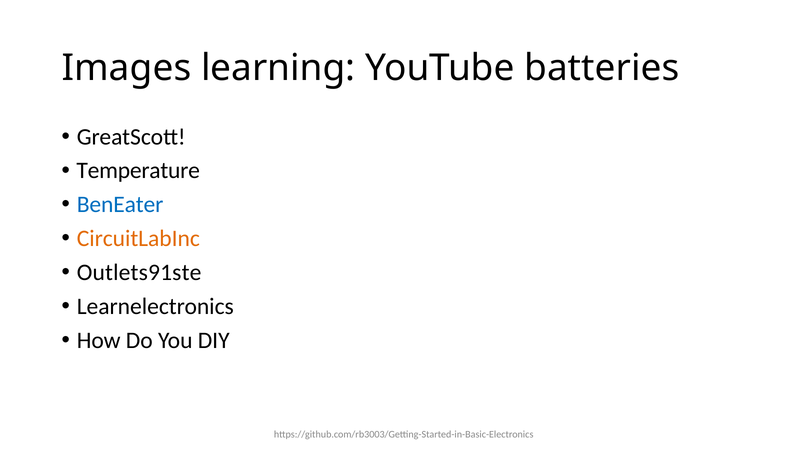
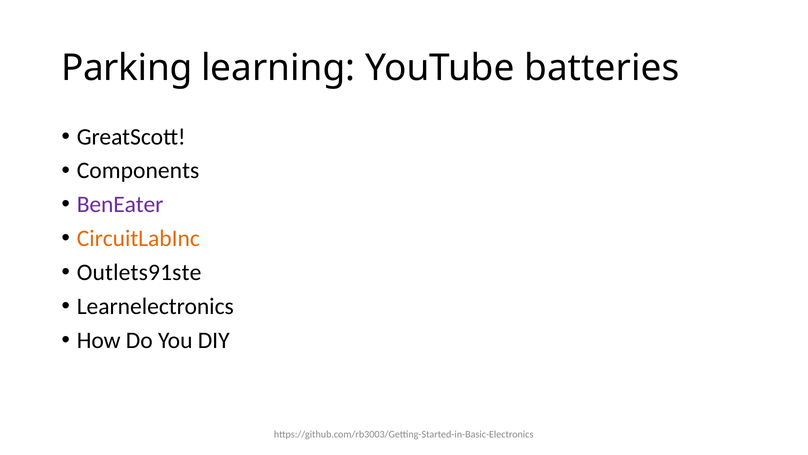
Images: Images -> Parking (127, 68)
Temperature: Temperature -> Components (138, 170)
BenEater colour: blue -> purple (120, 204)
